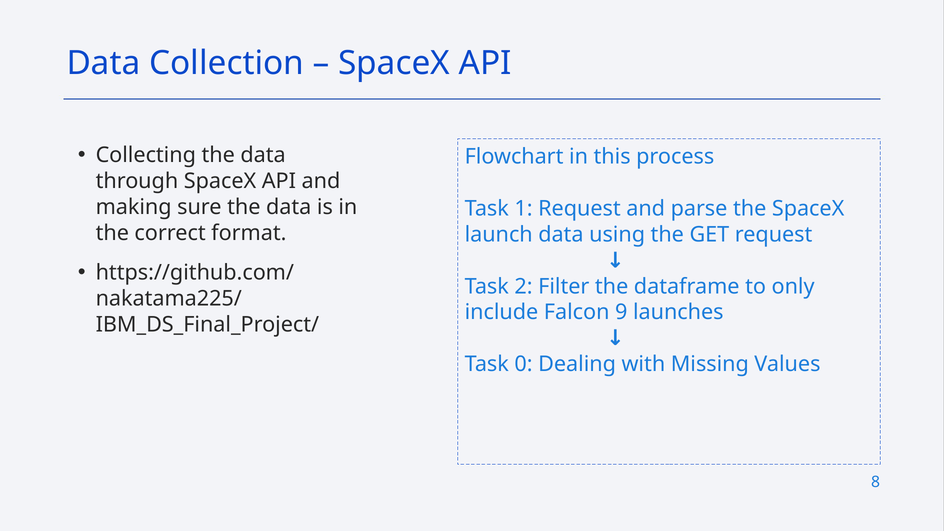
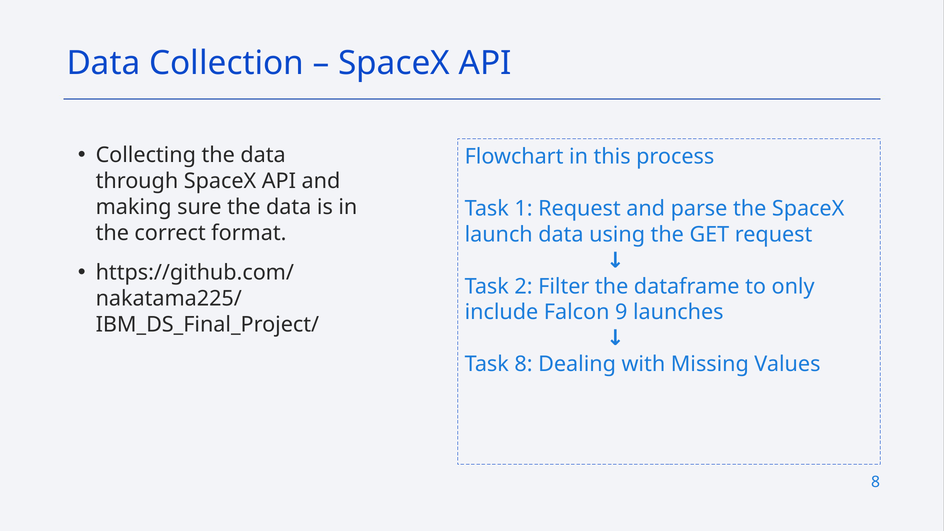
Task 0: 0 -> 8 (524, 364)
